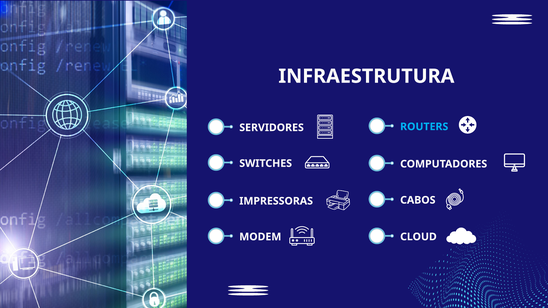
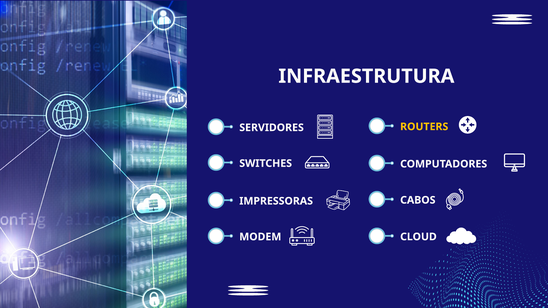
ROUTERS colour: light blue -> yellow (424, 127)
